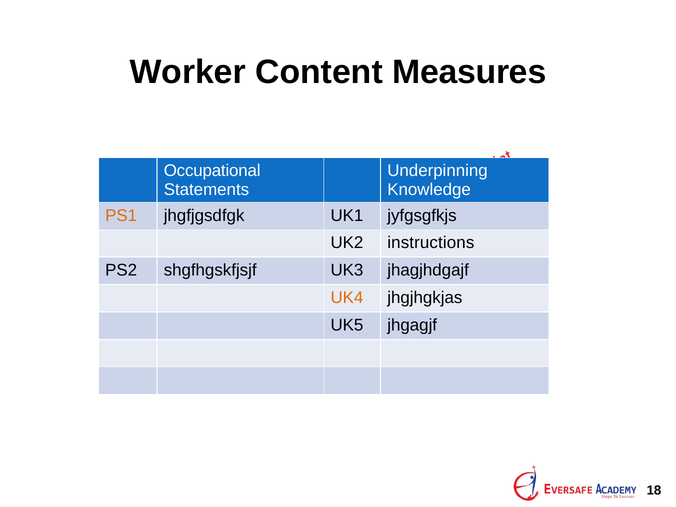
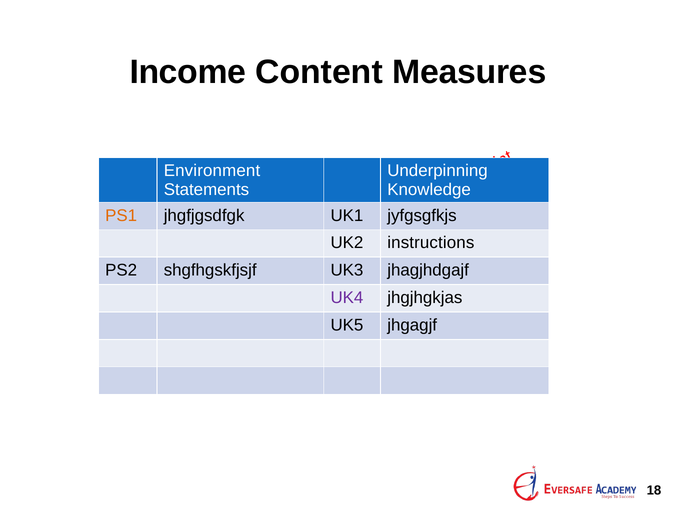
Worker: Worker -> Income (188, 72)
Occupational: Occupational -> Environment (212, 171)
UK4 colour: orange -> purple (347, 298)
